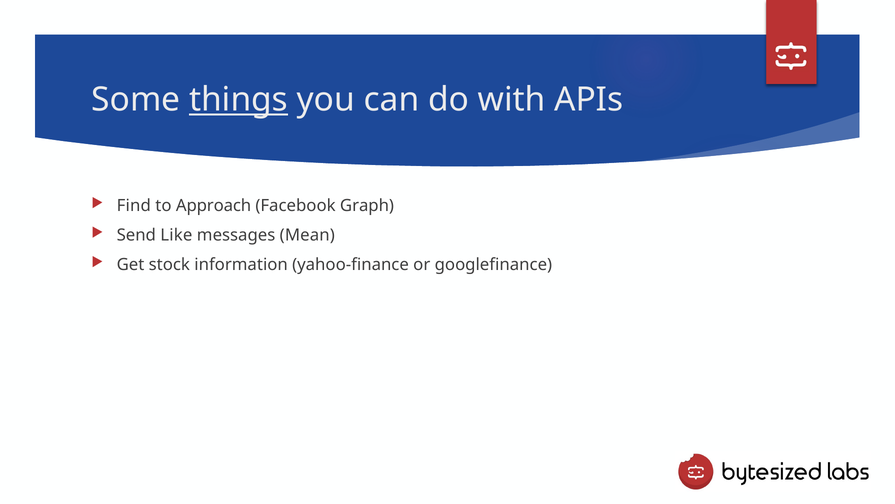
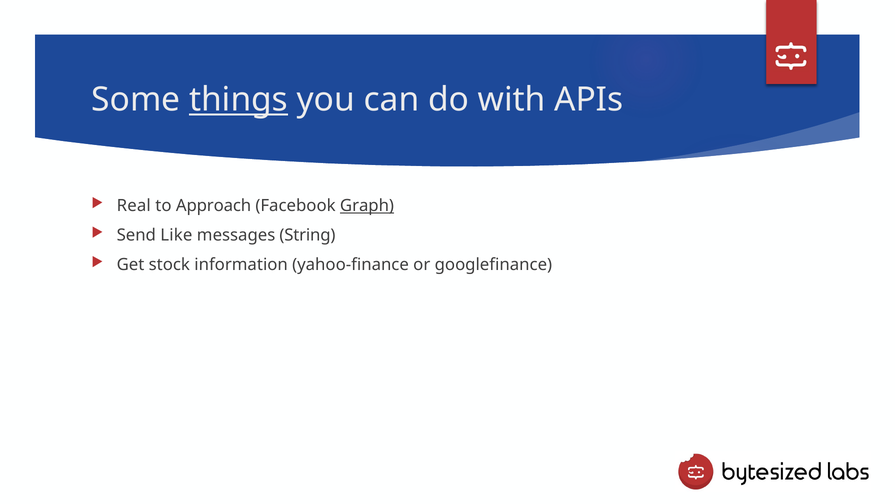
Find: Find -> Real (134, 206)
Graph underline: none -> present (367, 206)
Mean: Mean -> String (307, 235)
